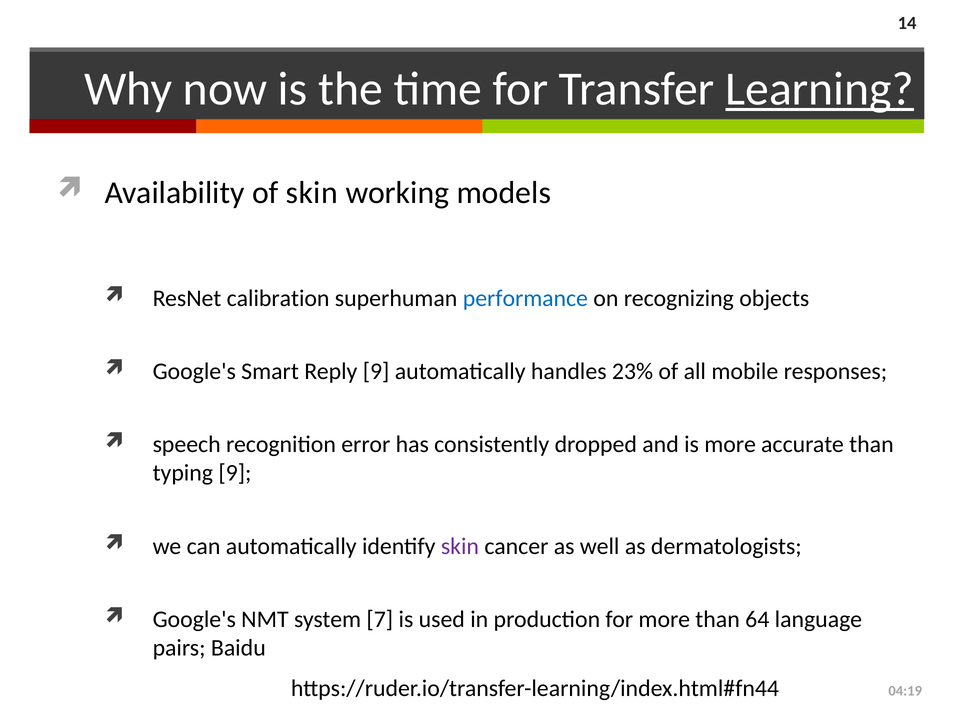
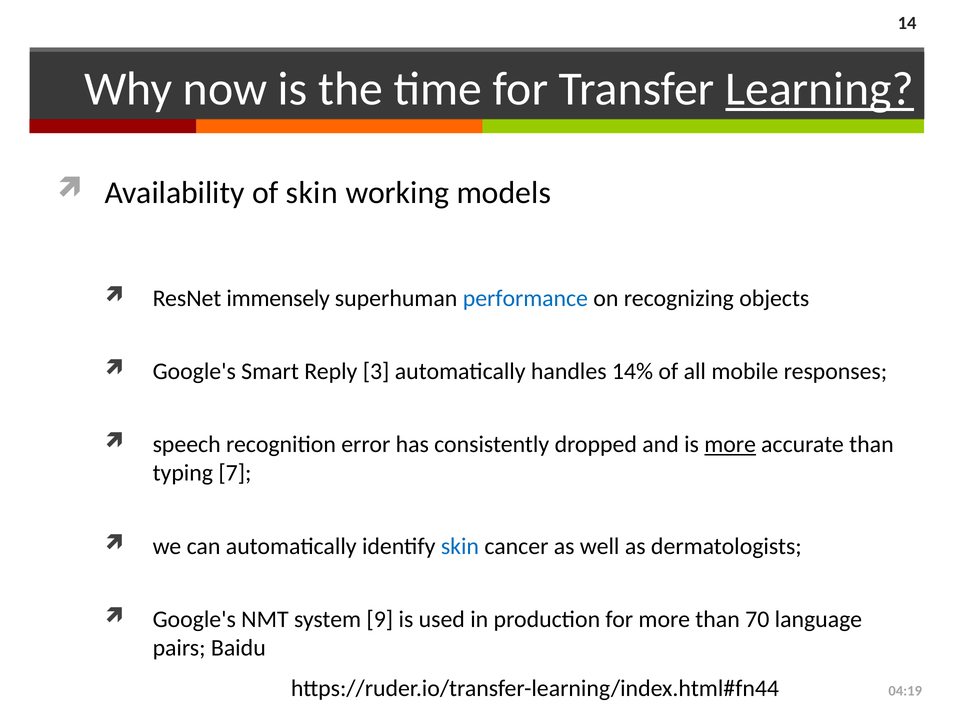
calibration: calibration -> immensely (278, 298)
Reply 9: 9 -> 3 (376, 372)
23%: 23% -> 14% (632, 372)
more underline: none -> present (730, 445)
typing 9: 9 -> 7 (235, 473)
skin colour: purple -> blue (460, 547)
7: 7 -> 9 (380, 620)
64: 64 -> 70 (757, 620)
